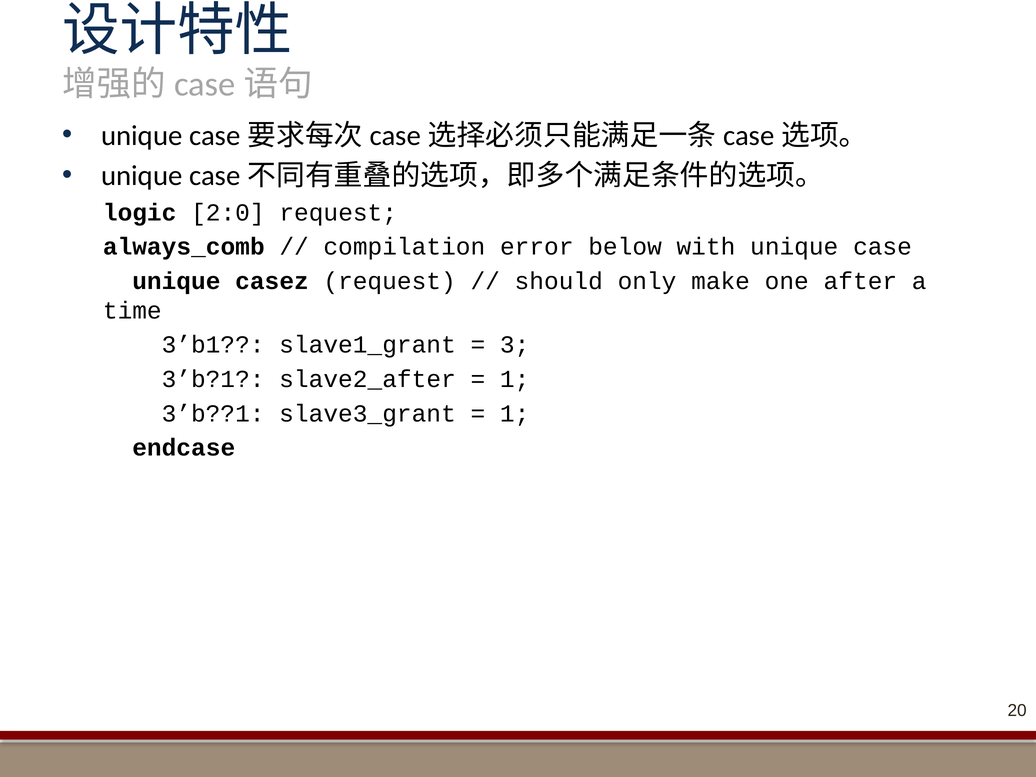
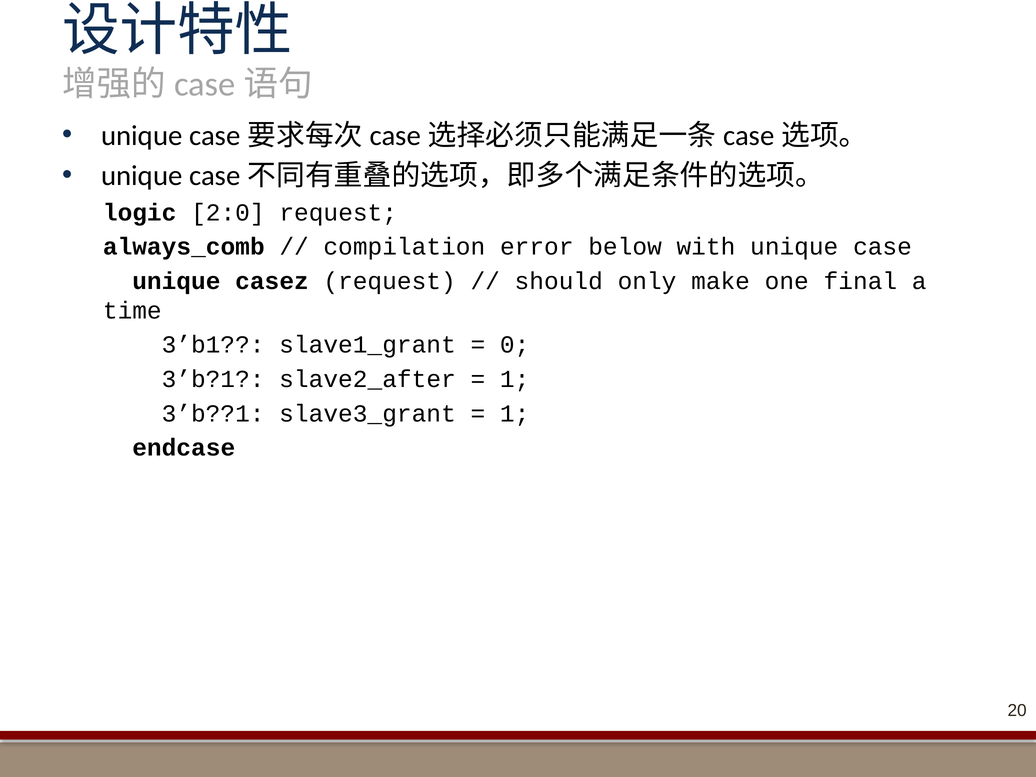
after: after -> final (860, 281)
3: 3 -> 0 (515, 345)
